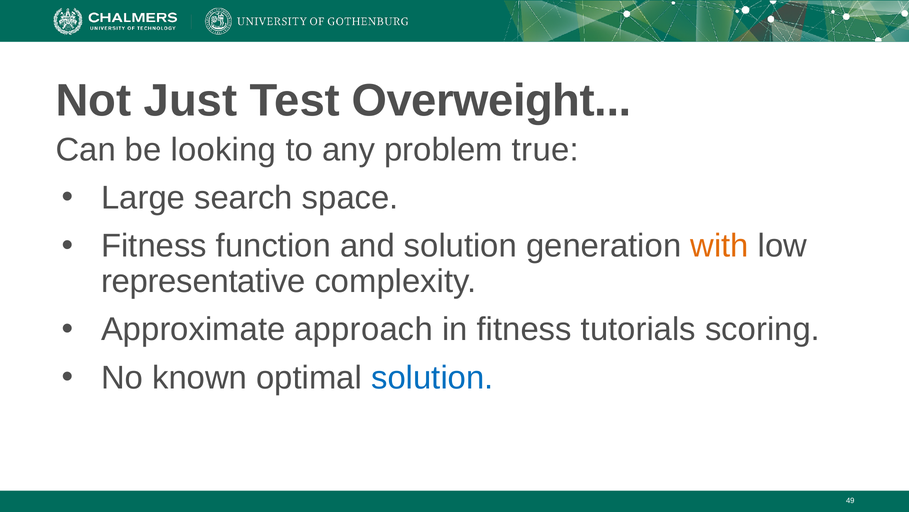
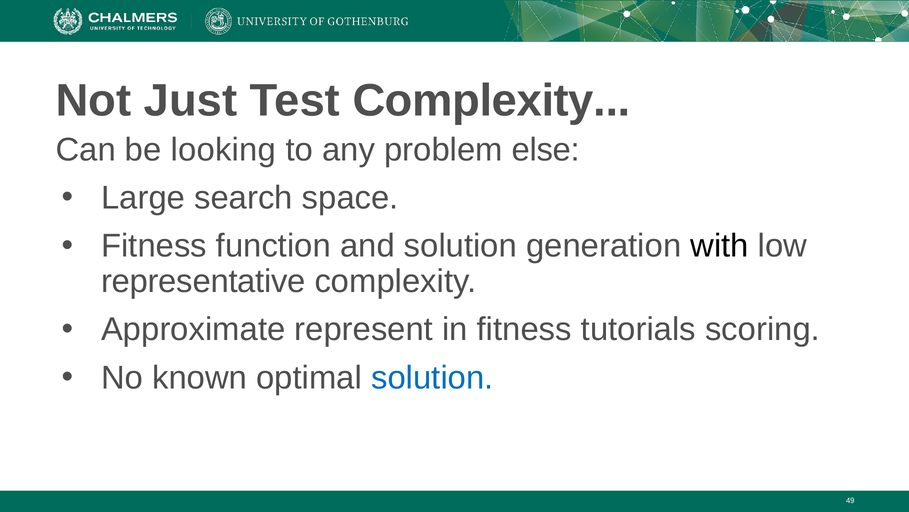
Test Overweight: Overweight -> Complexity (491, 100)
true: true -> else (546, 150)
with colour: orange -> black (720, 246)
approach: approach -> represent (364, 329)
